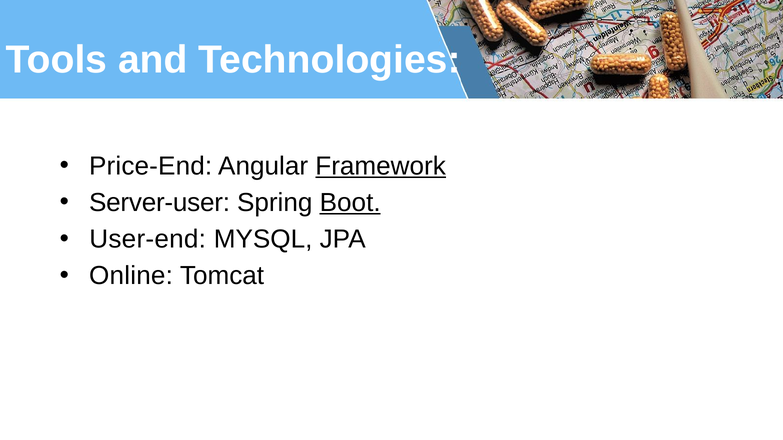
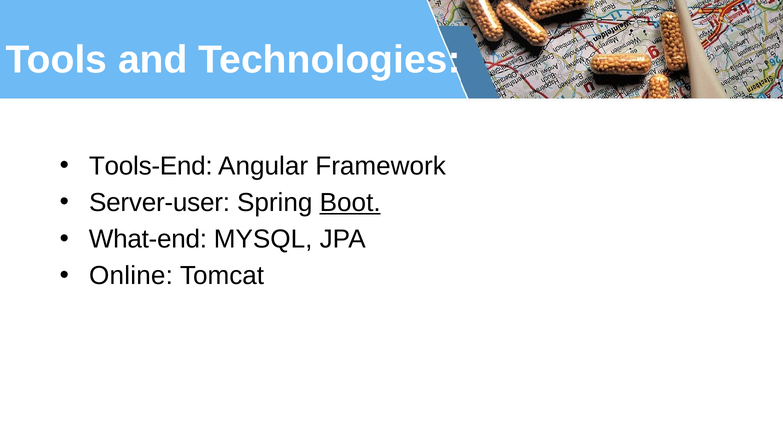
Price-End: Price-End -> Tools-End (151, 166)
Framework underline: present -> none (381, 166)
User-end: User-end -> What-end (148, 240)
